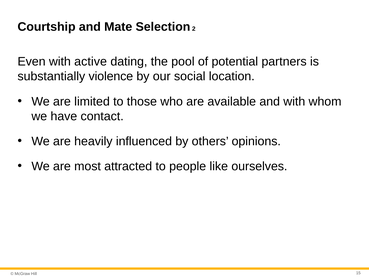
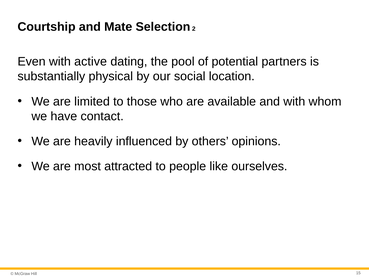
violence: violence -> physical (111, 76)
